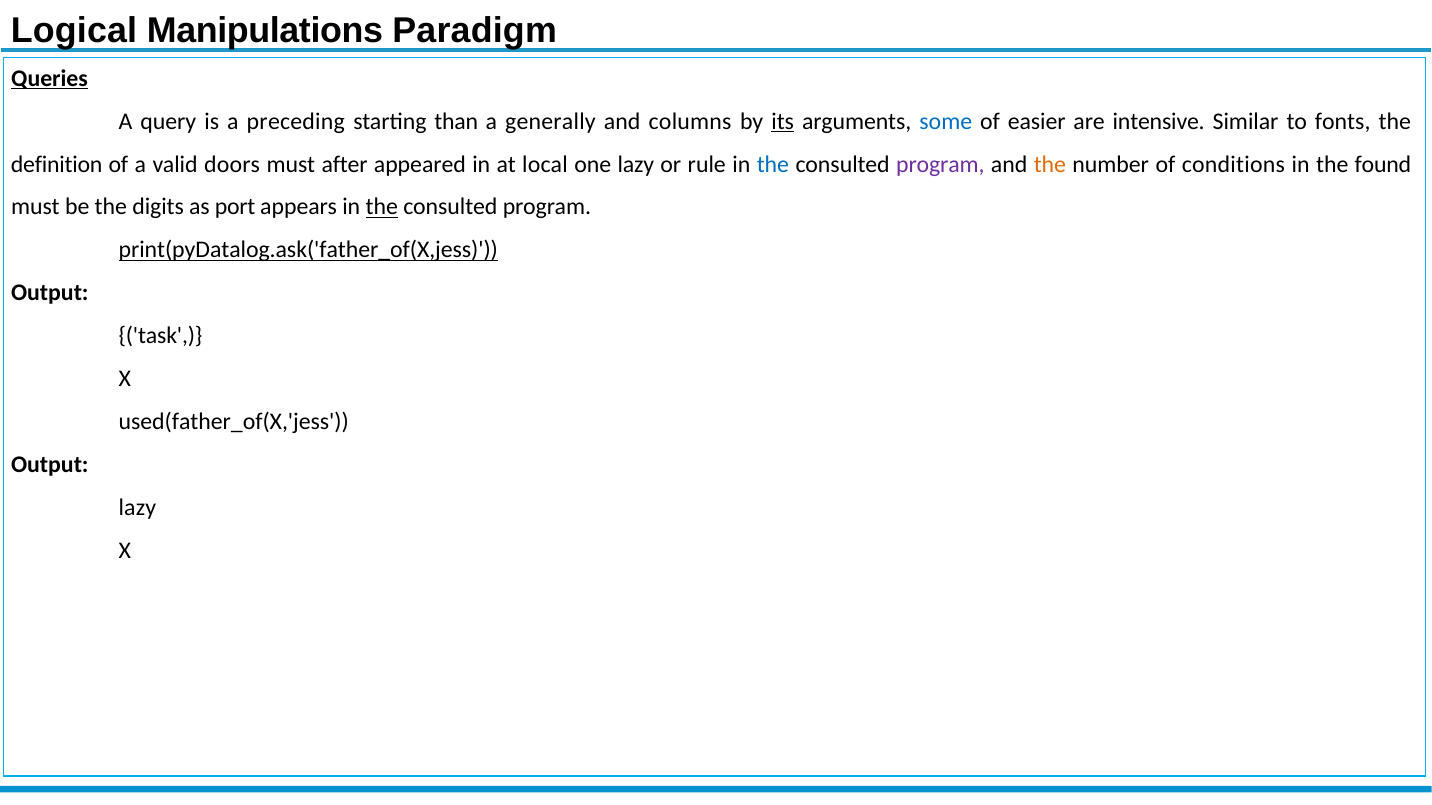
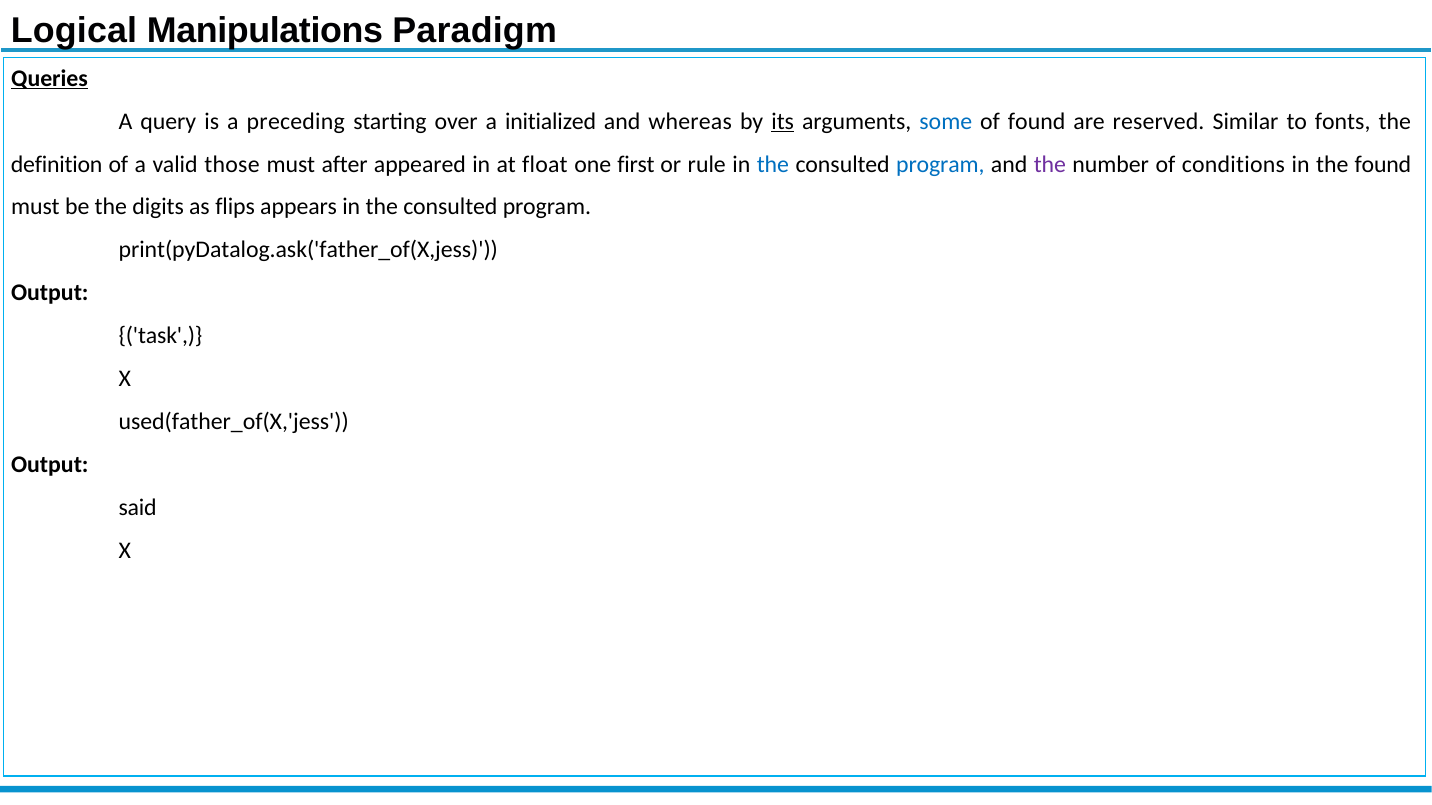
than: than -> over (456, 121)
generally: generally -> initialized (551, 121)
columns: columns -> whereas (690, 121)
of easier: easier -> found (1037, 121)
intensive: intensive -> reserved (1159, 121)
doors: doors -> those (232, 164)
local: local -> float (545, 164)
one lazy: lazy -> first (636, 164)
program colour: purple -> blue (940, 164)
the colour: orange -> purple (1050, 164)
port: port -> flips (235, 207)
the underline: present -> none (382, 207)
print(pyDatalog.ask('father_of(X,jess underline: present -> none (308, 250)
lazy: lazy -> said (138, 508)
